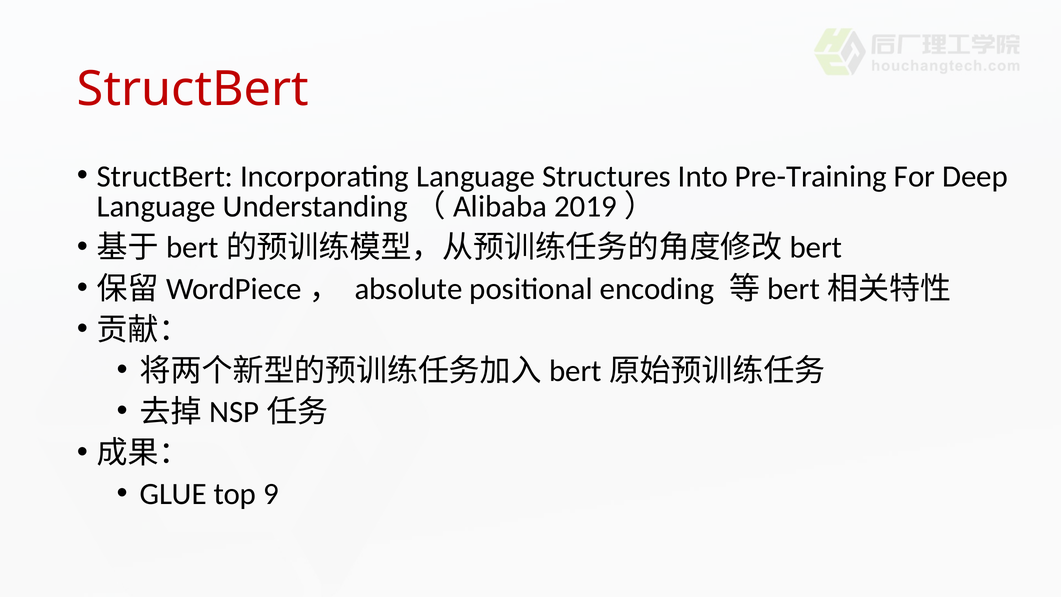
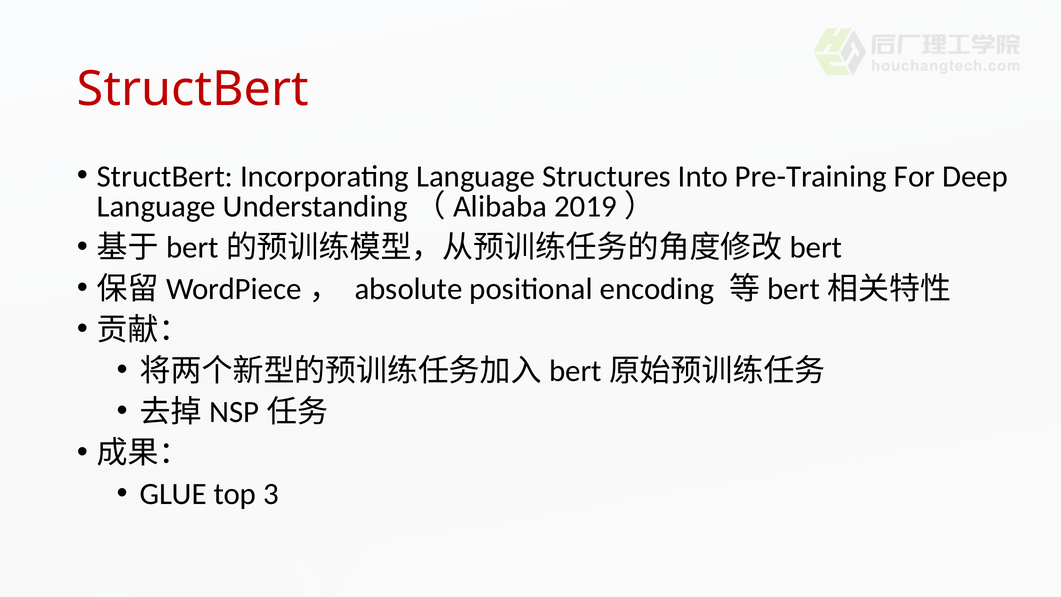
9: 9 -> 3 (271, 494)
